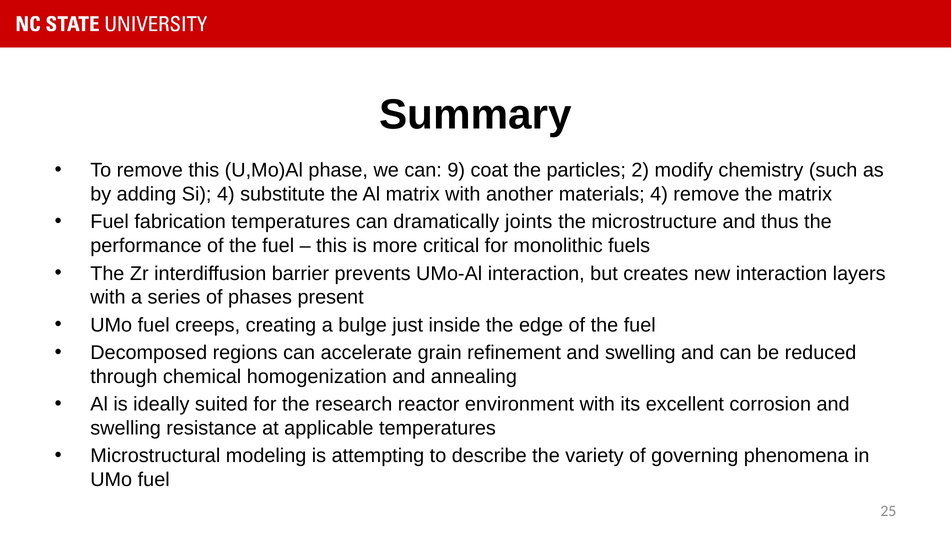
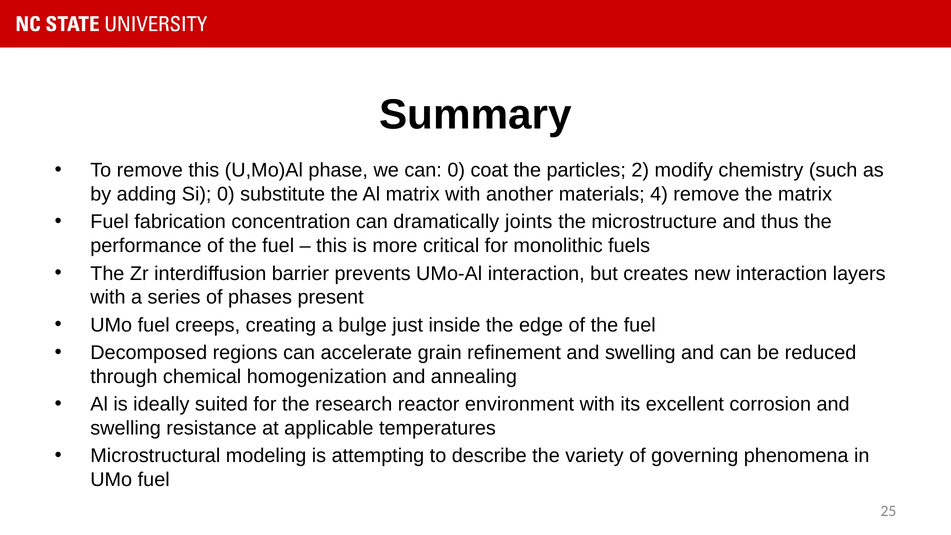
can 9: 9 -> 0 (456, 170)
Si 4: 4 -> 0 (226, 194)
fabrication temperatures: temperatures -> concentration (291, 222)
